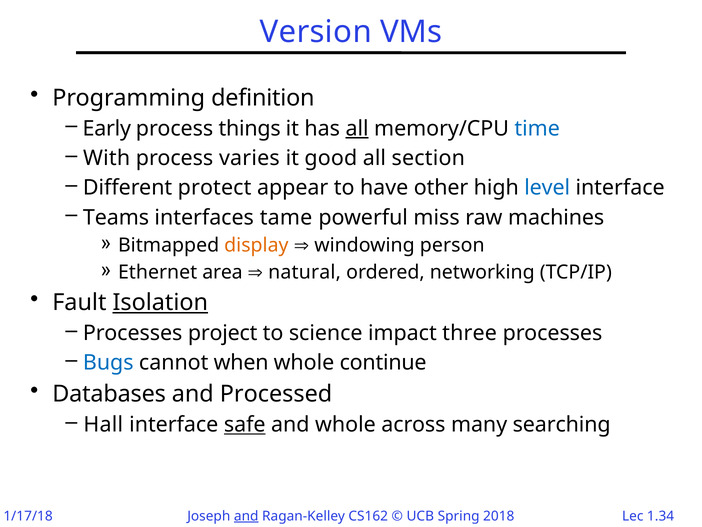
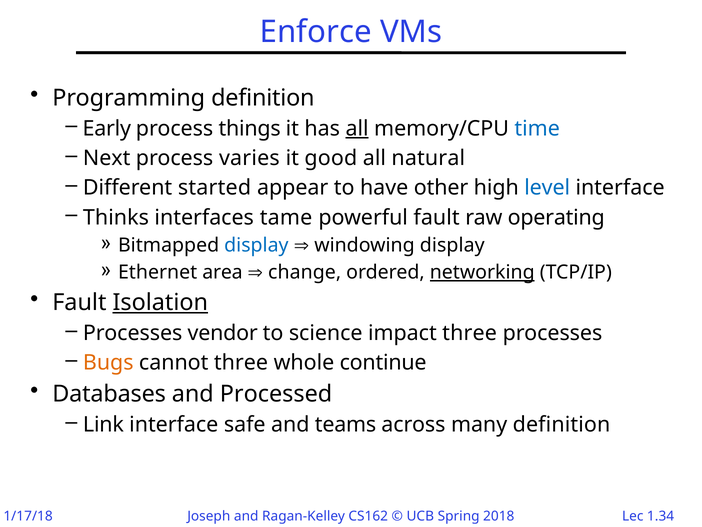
Version: Version -> Enforce (316, 32)
With: With -> Next (107, 158)
section: section -> natural (428, 158)
protect: protect -> started (215, 188)
Teams: Teams -> Thinks (116, 217)
powerful miss: miss -> fault (437, 217)
machines: machines -> operating (556, 217)
display colour: orange -> blue (256, 245)
windowing person: person -> display (452, 245)
natural: natural -> change (305, 272)
networking underline: none -> present (482, 272)
project: project -> vendor (223, 333)
Bugs colour: blue -> orange (108, 363)
cannot when: when -> three (241, 363)
Hall: Hall -> Link (103, 424)
safe underline: present -> none (245, 424)
and whole: whole -> teams (346, 424)
many searching: searching -> definition (562, 424)
and underline: present -> none (246, 516)
